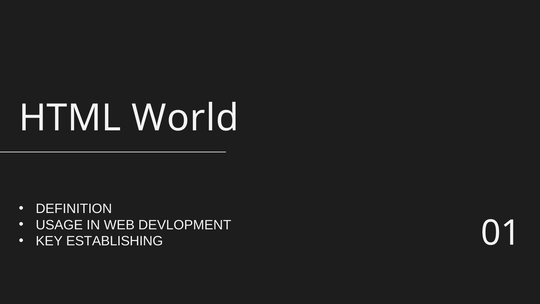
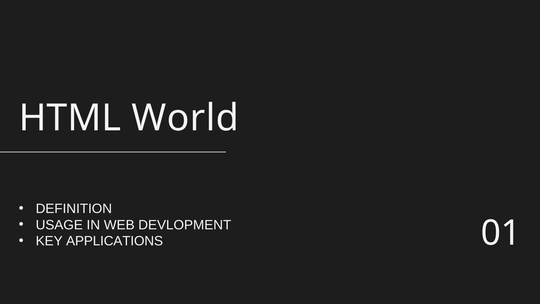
ESTABLISHING: ESTABLISHING -> APPLICATIONS (115, 241)
